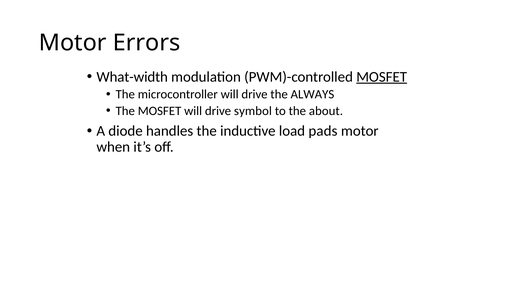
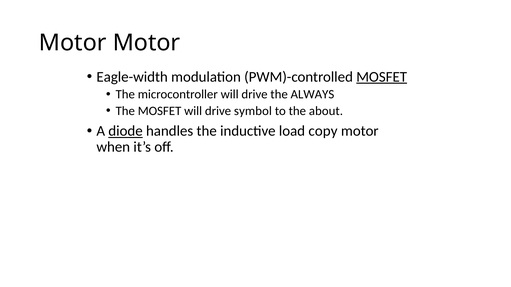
Motor Errors: Errors -> Motor (147, 43)
What-width: What-width -> Eagle-width (132, 77)
diode underline: none -> present (126, 131)
pads: pads -> copy (323, 131)
